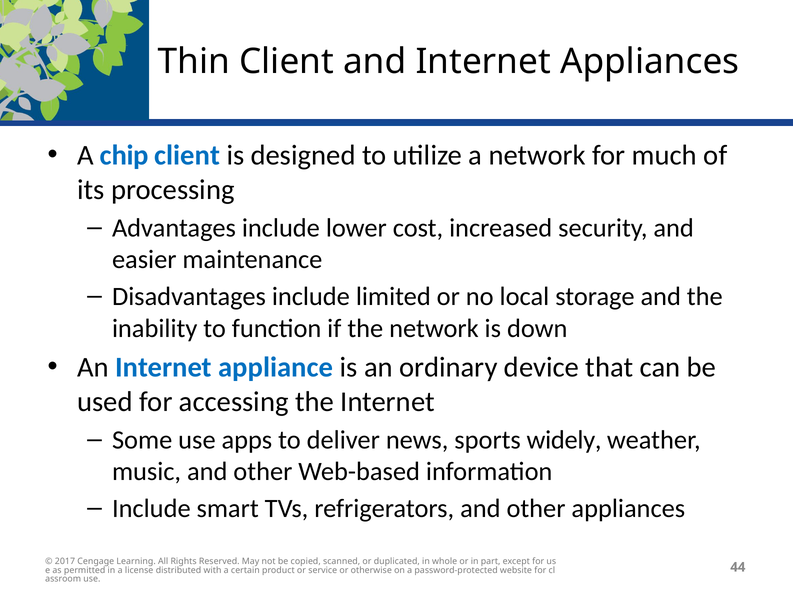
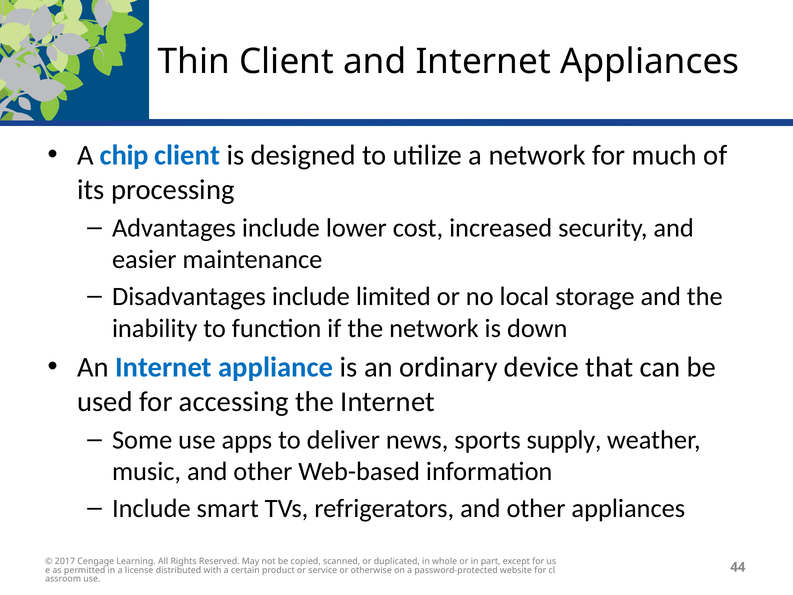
widely: widely -> supply (564, 440)
